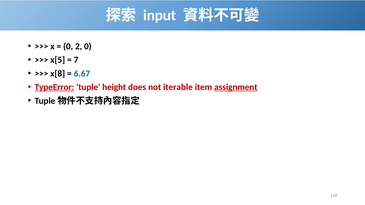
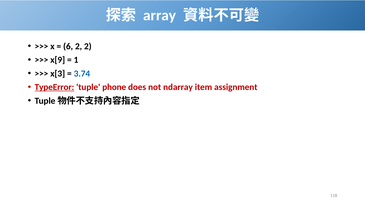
input: input -> array (160, 15)
0: 0 -> 6 (68, 46)
2 0: 0 -> 2 (88, 46)
x[5: x[5 -> x[9 (58, 60)
7: 7 -> 1 (76, 60)
x[8: x[8 -> x[3 (58, 74)
6.67: 6.67 -> 3.74 (82, 74)
height: height -> phone (114, 87)
iterable: iterable -> ndarray (178, 87)
assignment underline: present -> none (236, 87)
